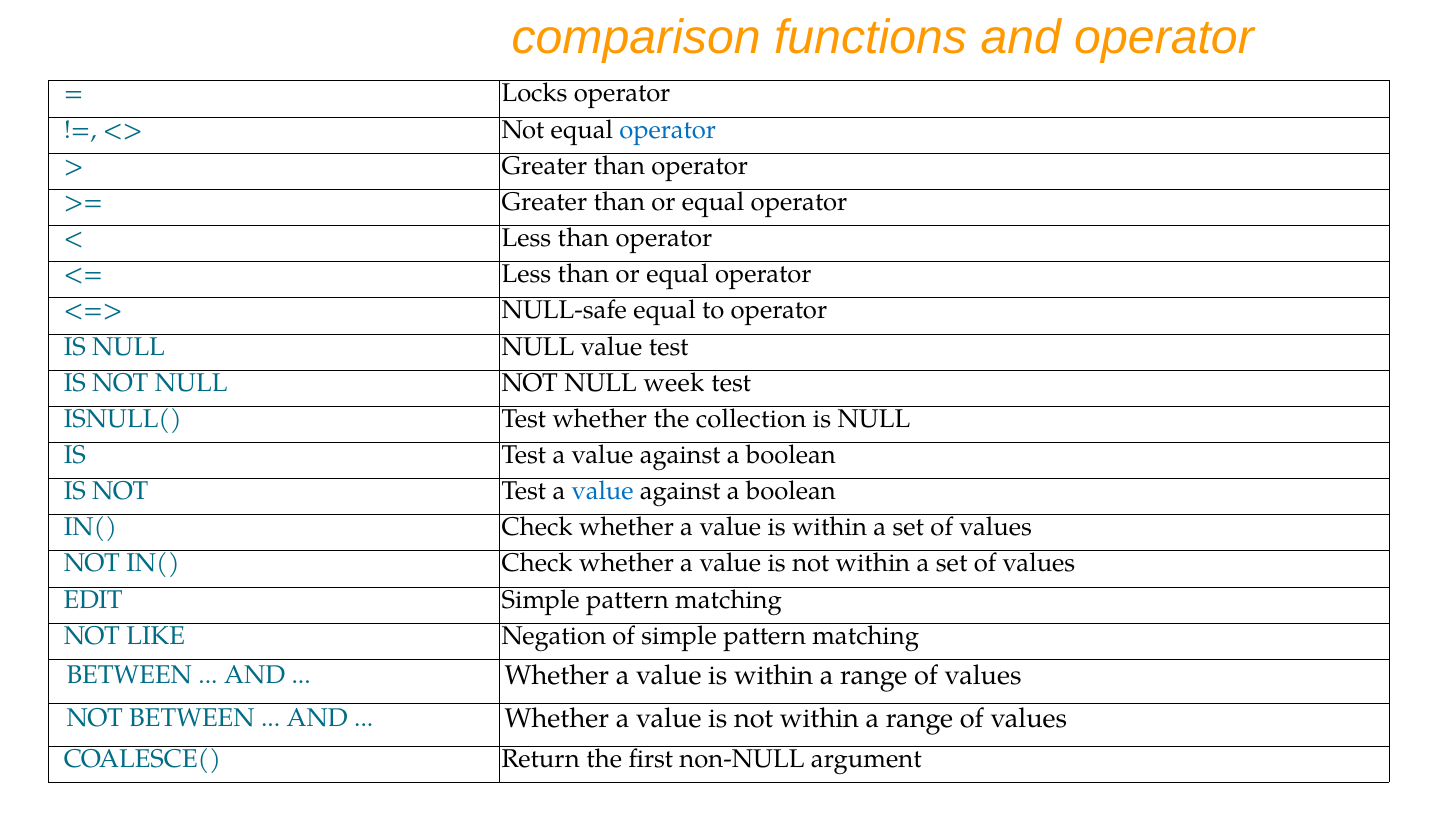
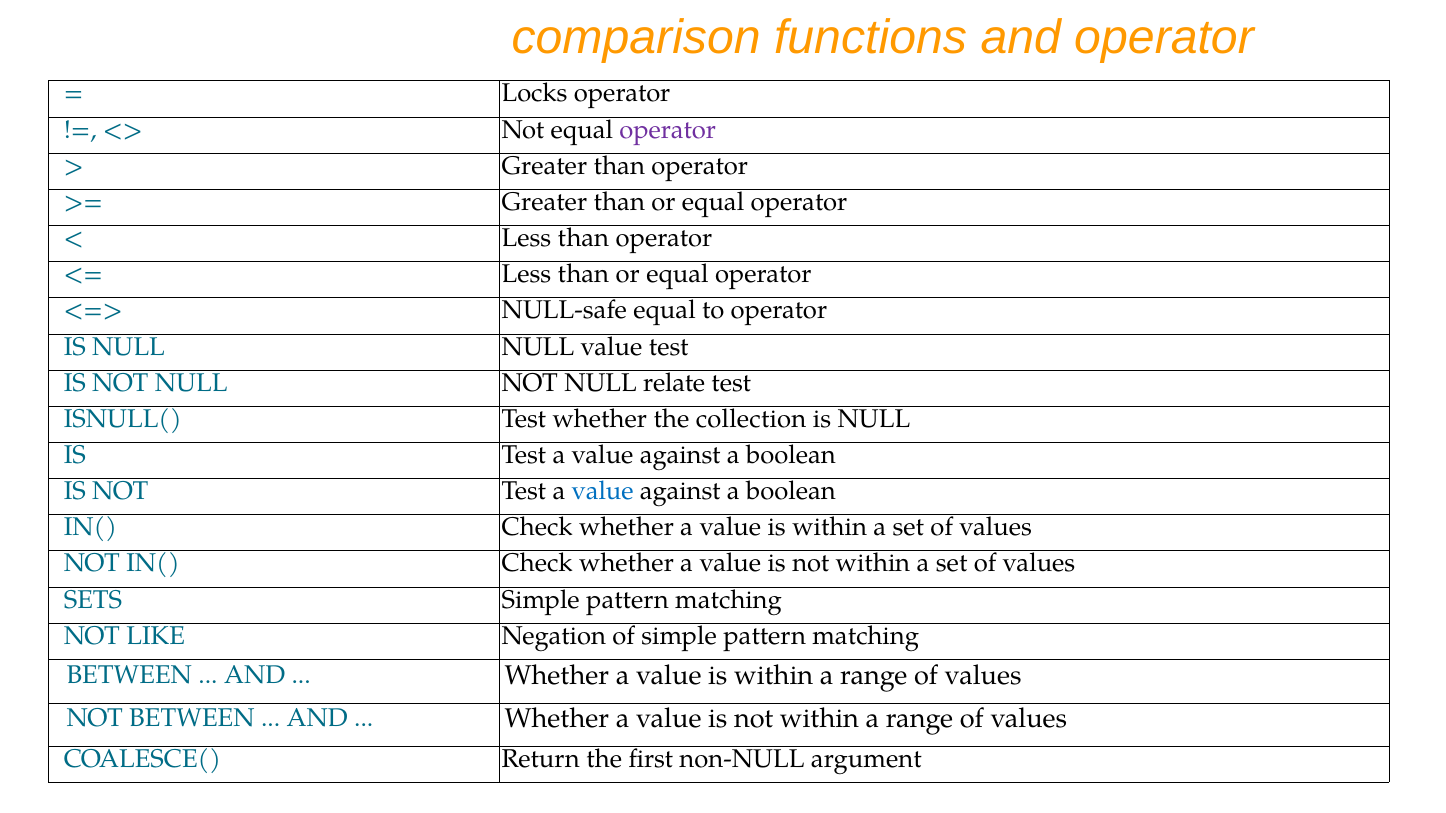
operator colour: blue -> purple (668, 130)
week: week -> relate (674, 383)
EDIT: EDIT -> SETS (93, 600)
